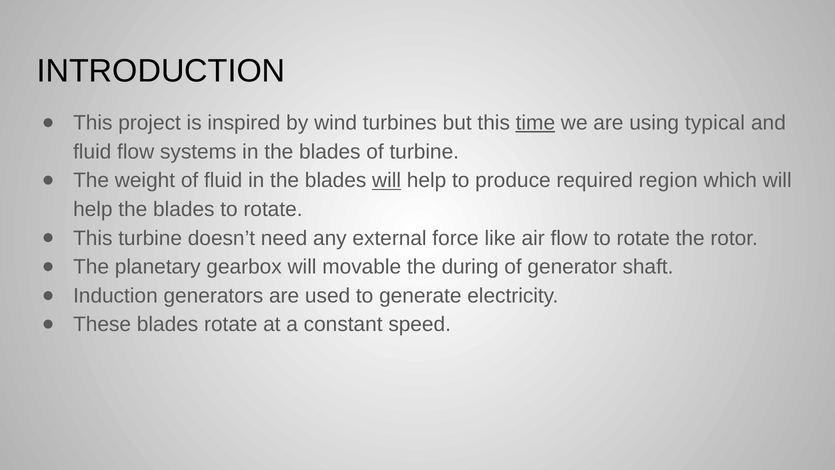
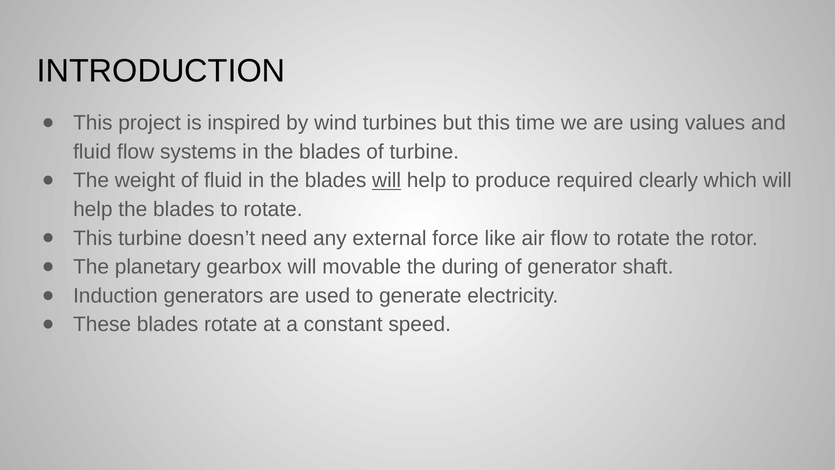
time underline: present -> none (535, 123)
typical: typical -> values (715, 123)
region: region -> clearly (668, 180)
